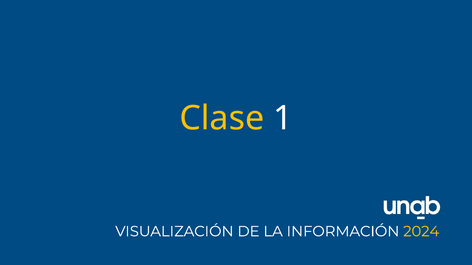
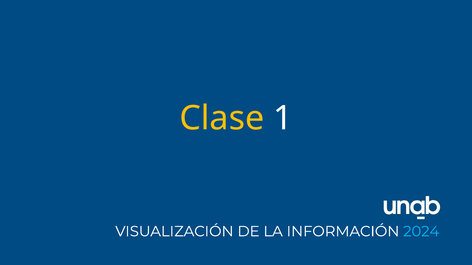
2024 colour: yellow -> light blue (421, 232)
